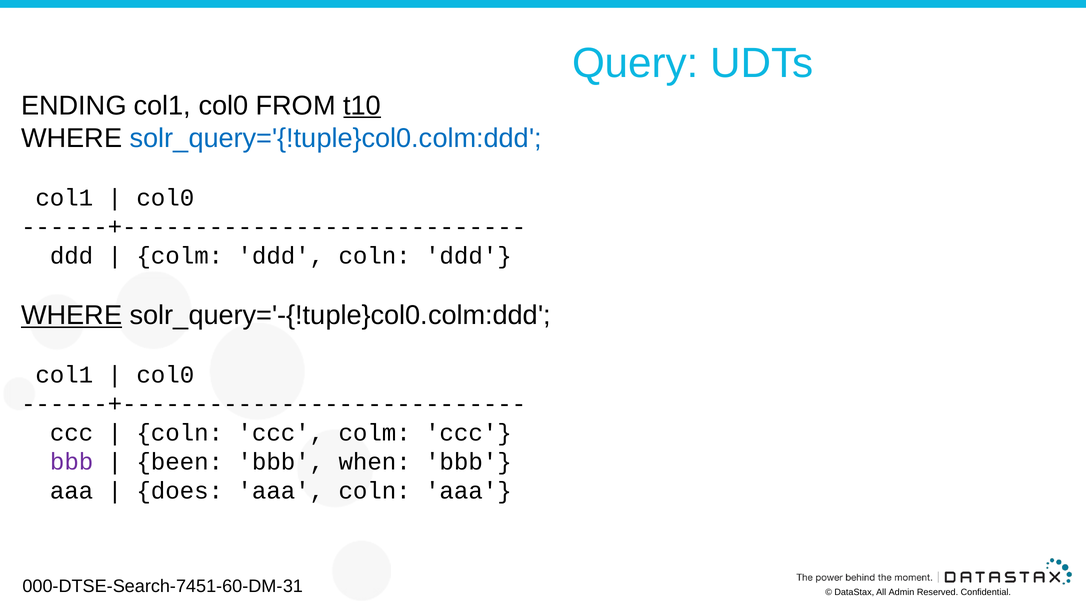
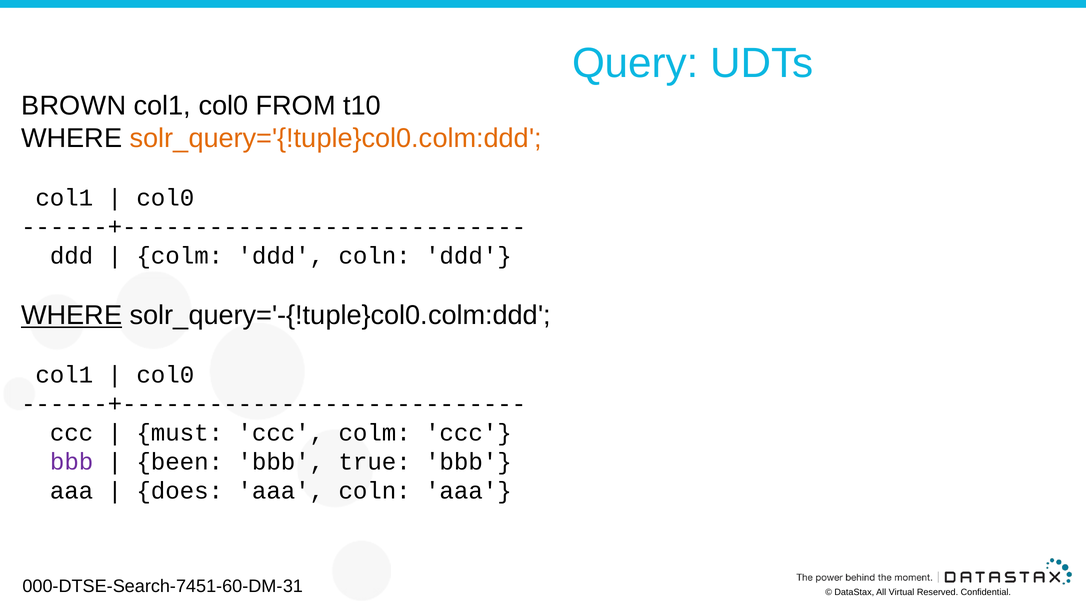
ENDING: ENDING -> BROWN (74, 106)
t10 underline: present -> none (362, 106)
solr_query='{!tuple}col0.colm:ddd colour: blue -> orange (336, 138)
coln: coln -> must (180, 433)
when: when -> true (375, 462)
Admin: Admin -> Virtual (902, 592)
